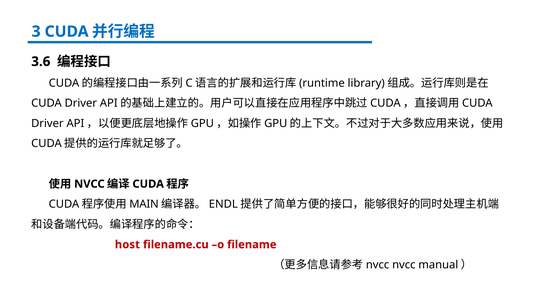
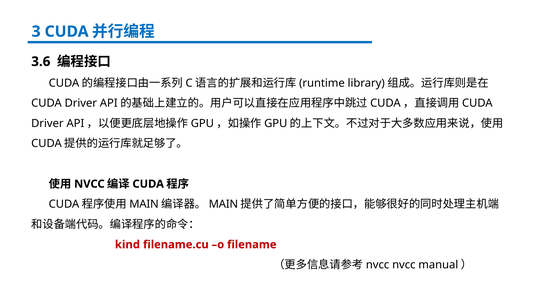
ENDL: ENDL -> MAIN (223, 204)
host: host -> kind (127, 244)
